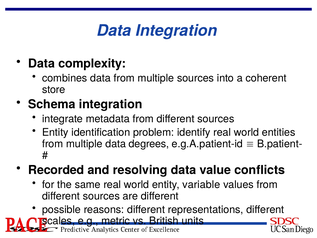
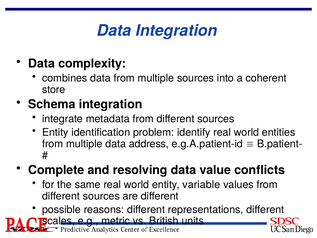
degrees: degrees -> address (149, 144)
Recorded: Recorded -> Complete (56, 170)
